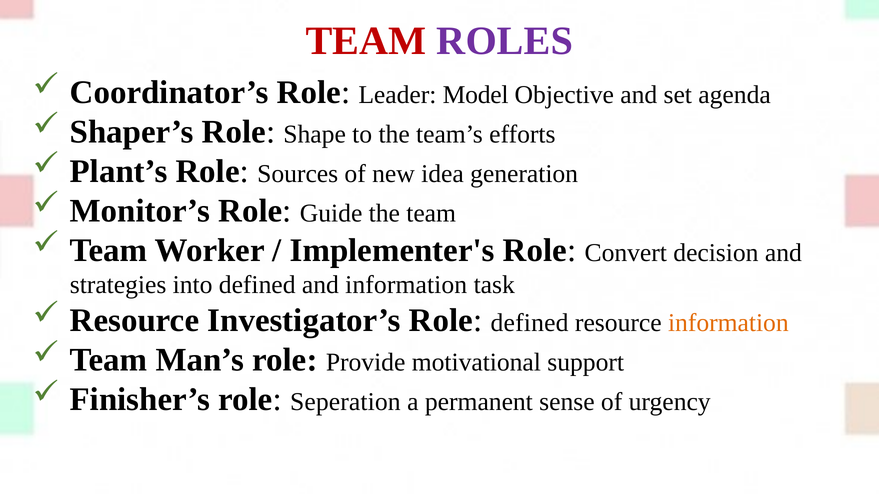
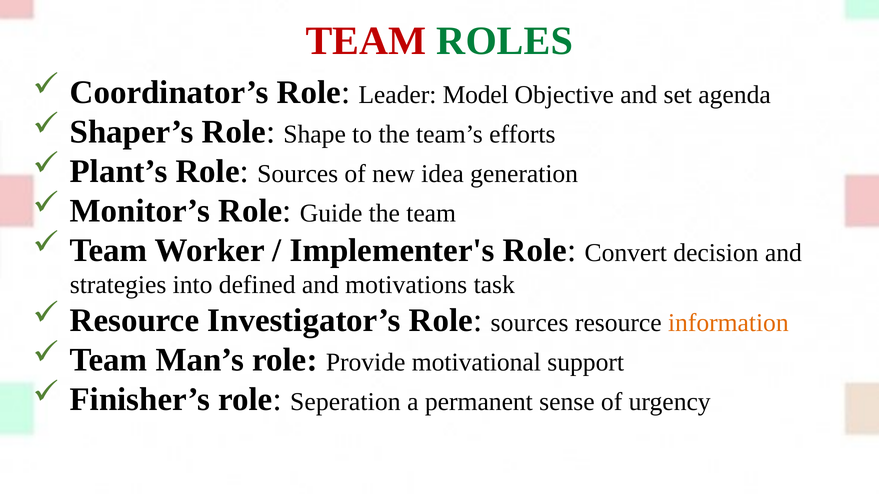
ROLES colour: purple -> green (505, 41)
and information: information -> motivations (406, 285)
Investigator’s Role defined: defined -> sources (530, 323)
